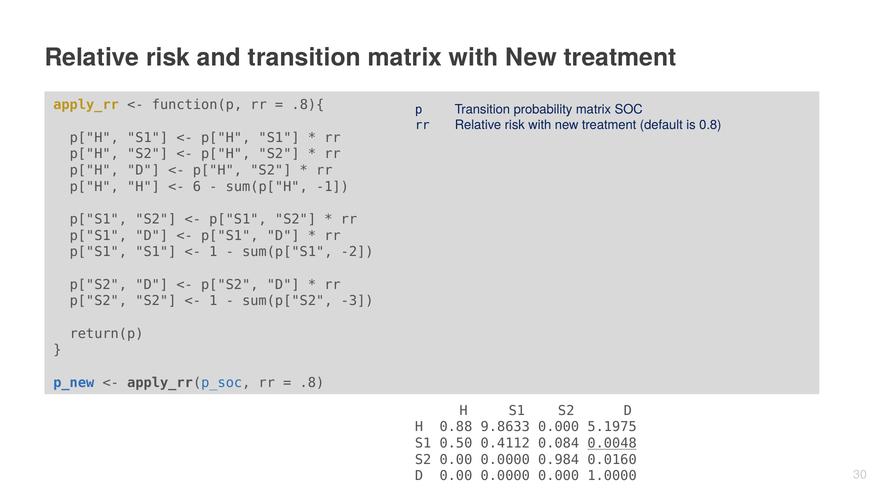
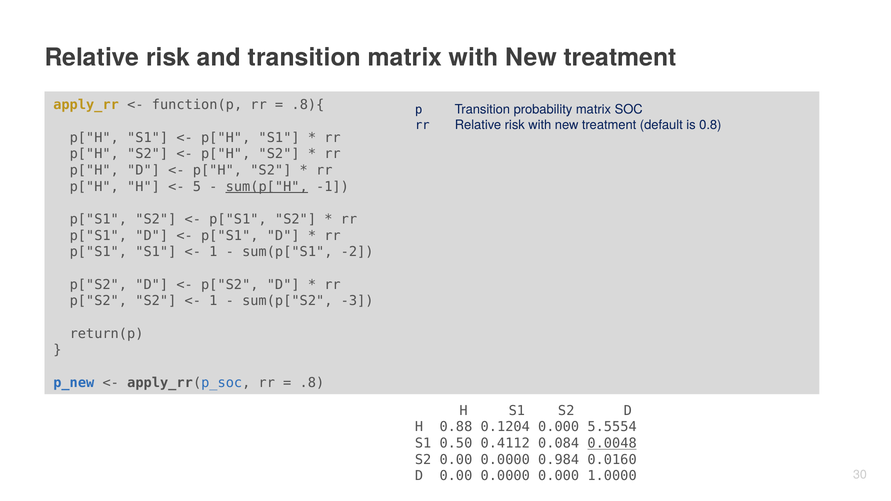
6: 6 -> 5 (197, 187)
sum(p["H underline: none -> present (267, 187)
9.8633: 9.8633 -> 0.1204 (505, 427)
5.1975: 5.1975 -> 5.5554 (612, 427)
